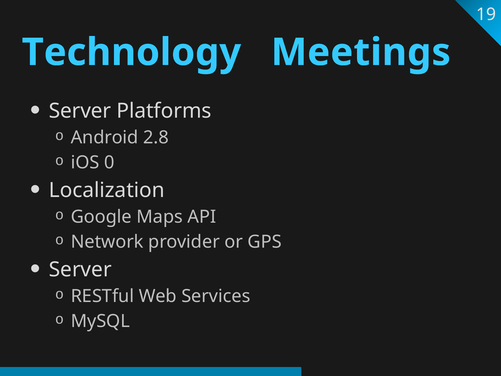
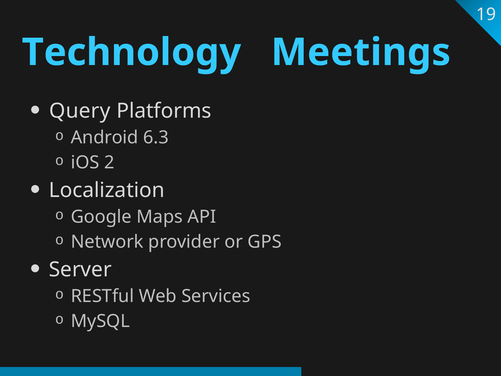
Server: Server -> Query (80, 111)
2.8: 2.8 -> 6.3 (156, 137)
0: 0 -> 2 (109, 162)
